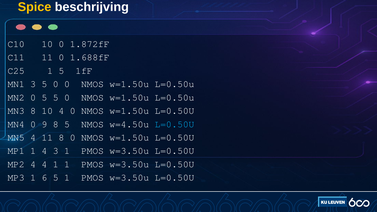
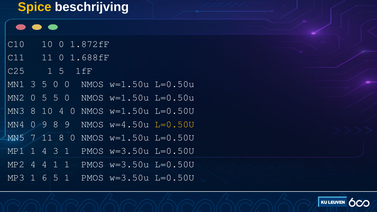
8 5: 5 -> 9 (67, 124)
L=0.50U colour: light blue -> yellow (174, 124)
MN5 4: 4 -> 7 (33, 138)
